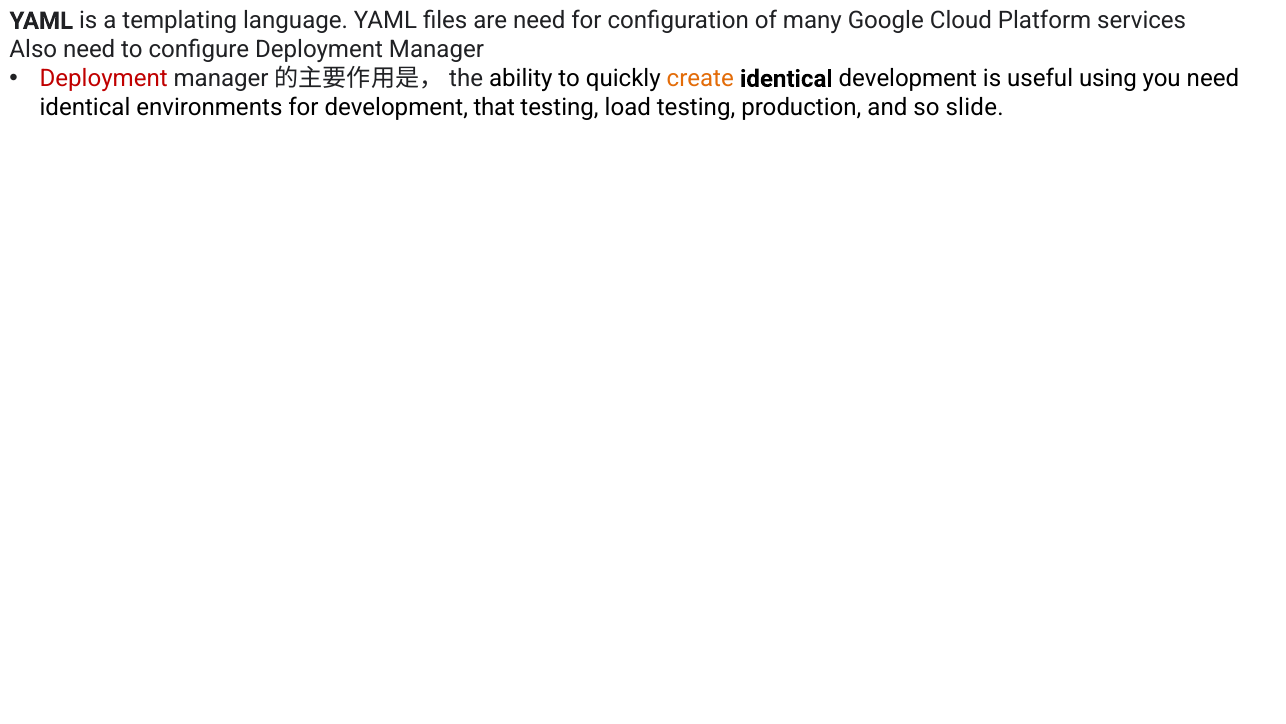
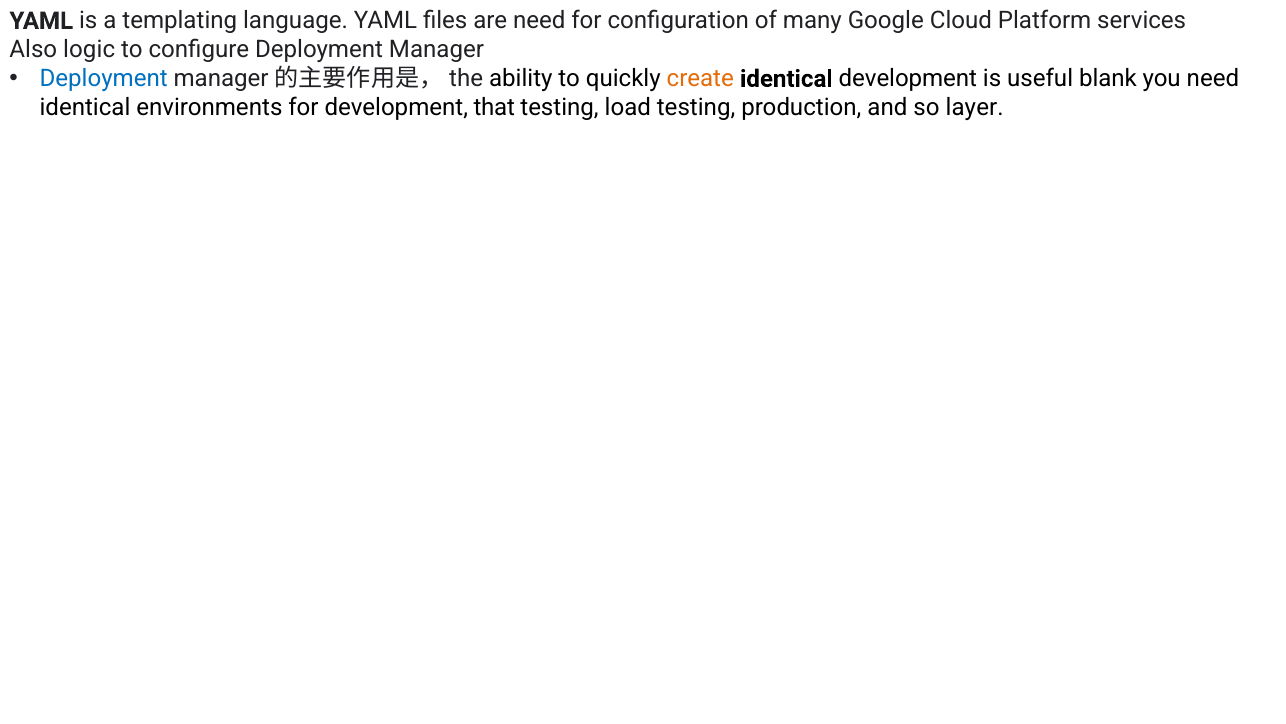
Also need: need -> logic (89, 50)
Deployment colour: red -> blue (104, 79)
using: using -> blank (1108, 79)
slide: slide -> layer (975, 108)
